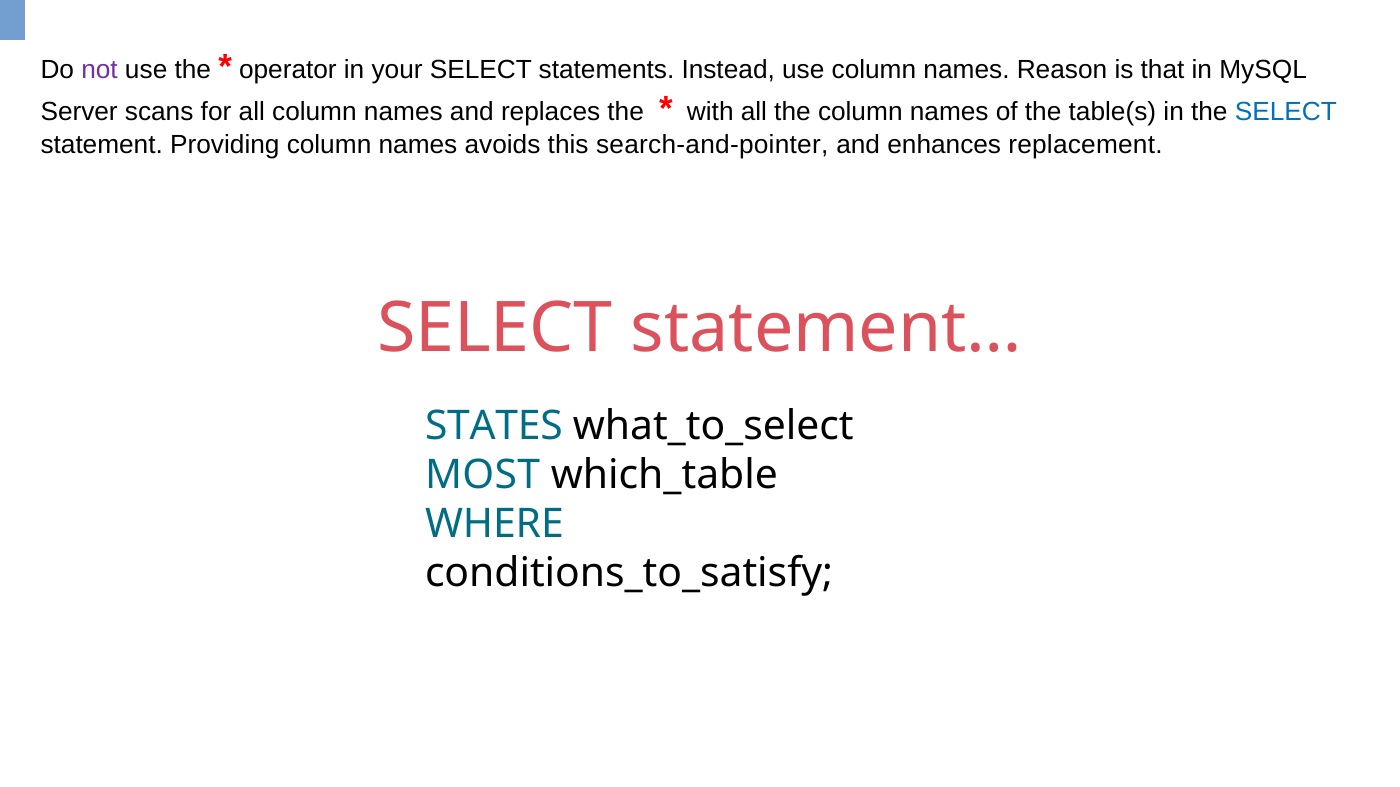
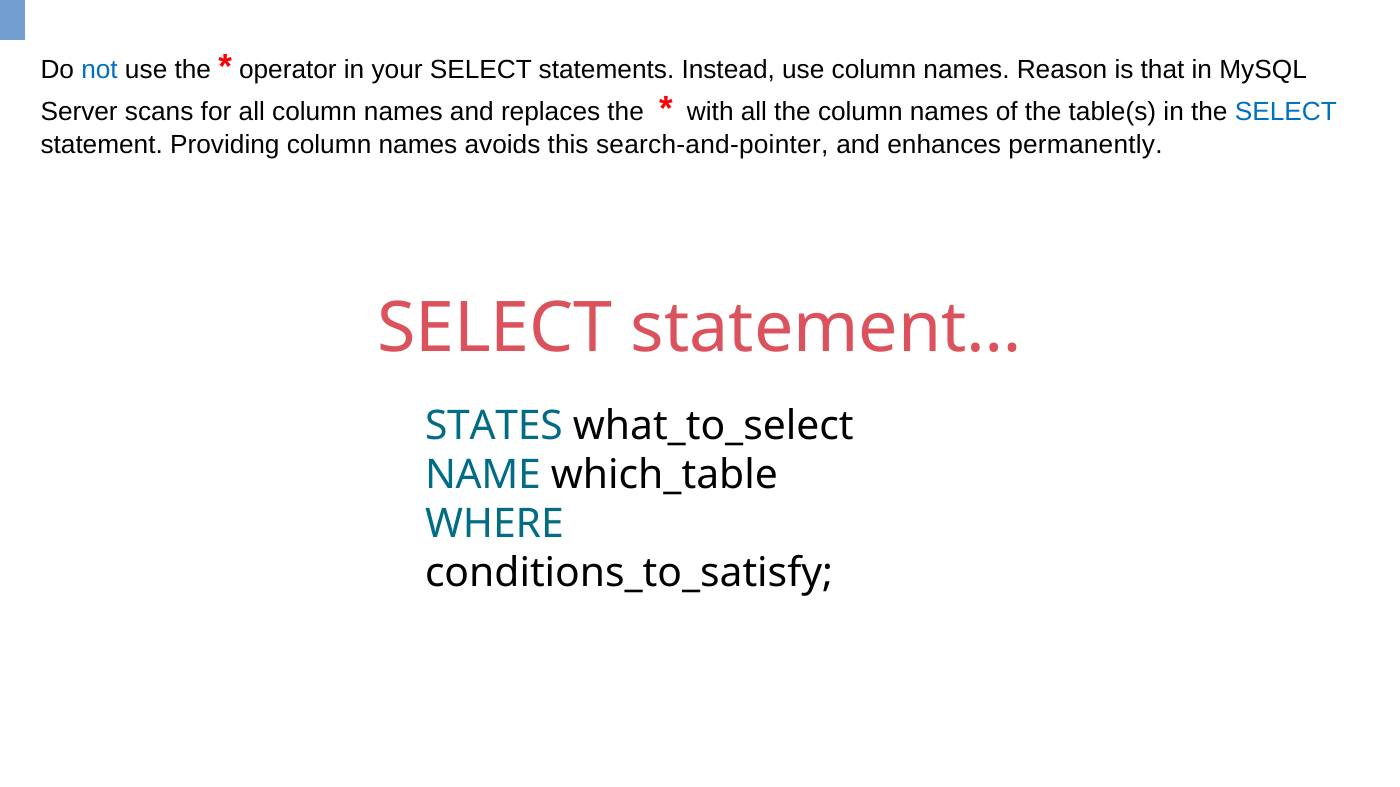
not colour: purple -> blue (100, 70)
replacement: replacement -> permanently (1085, 145)
MOST: MOST -> NAME (483, 475)
